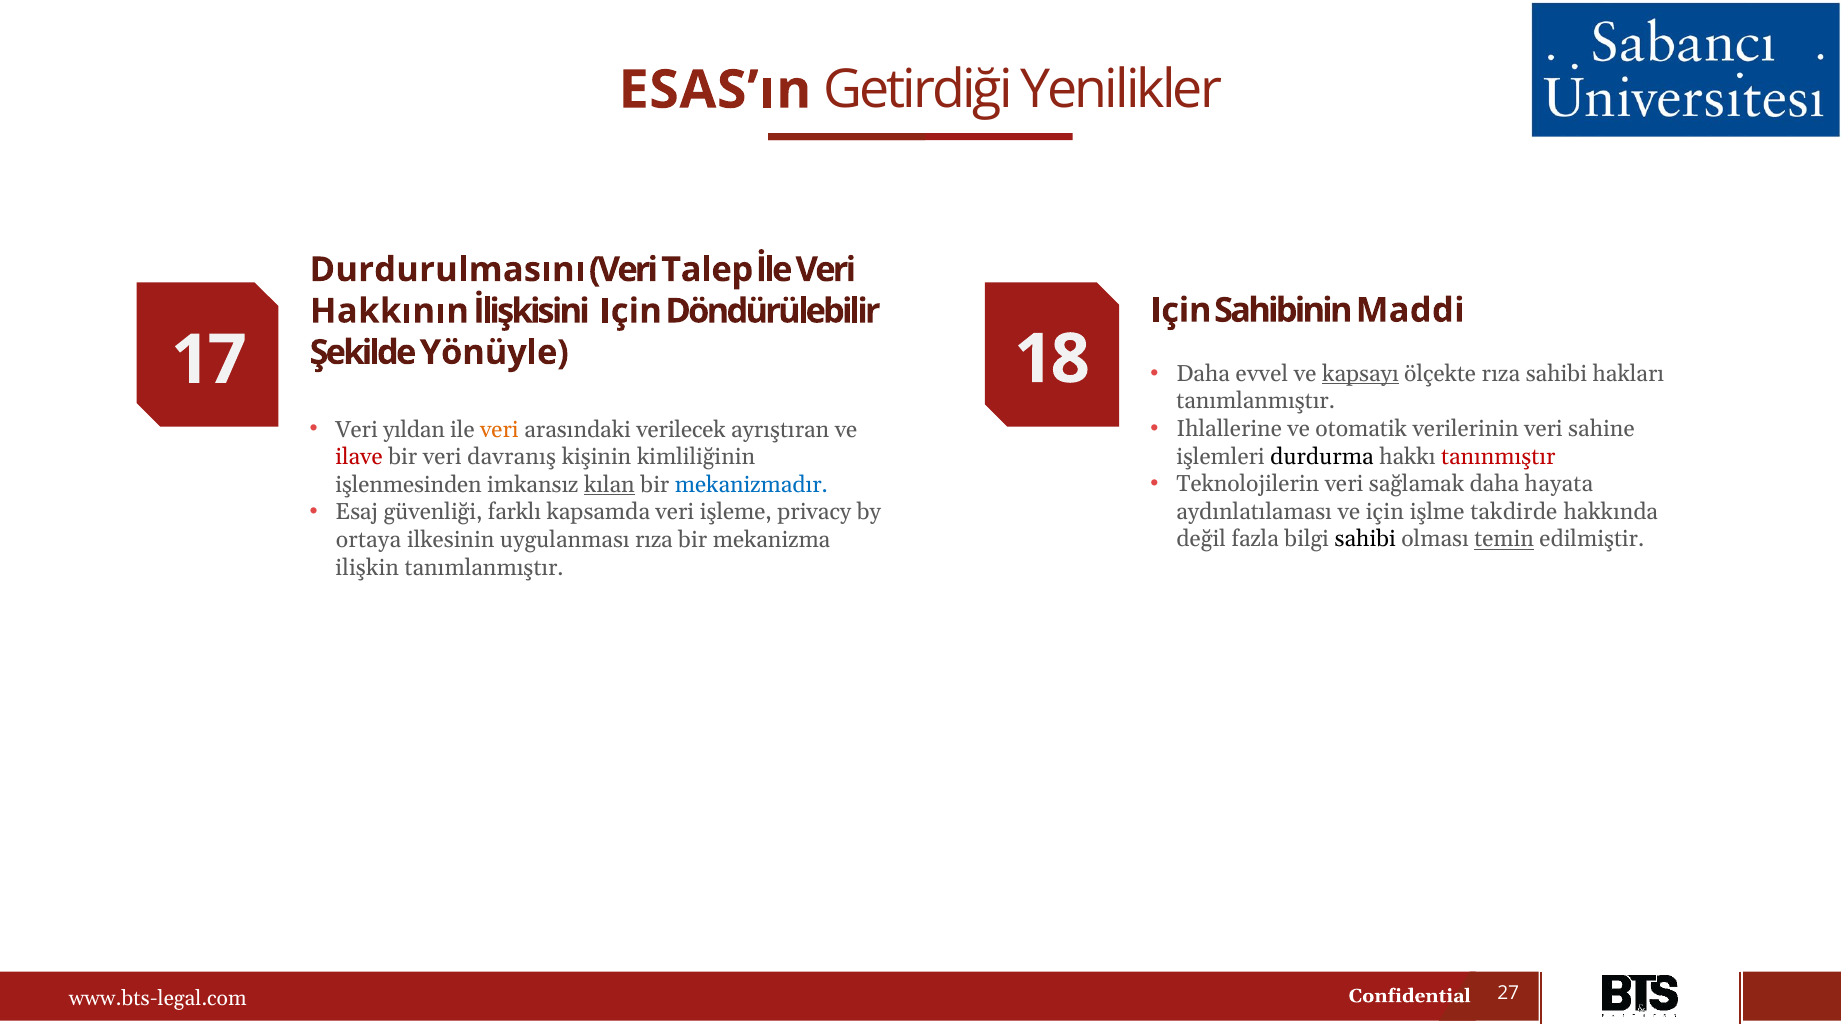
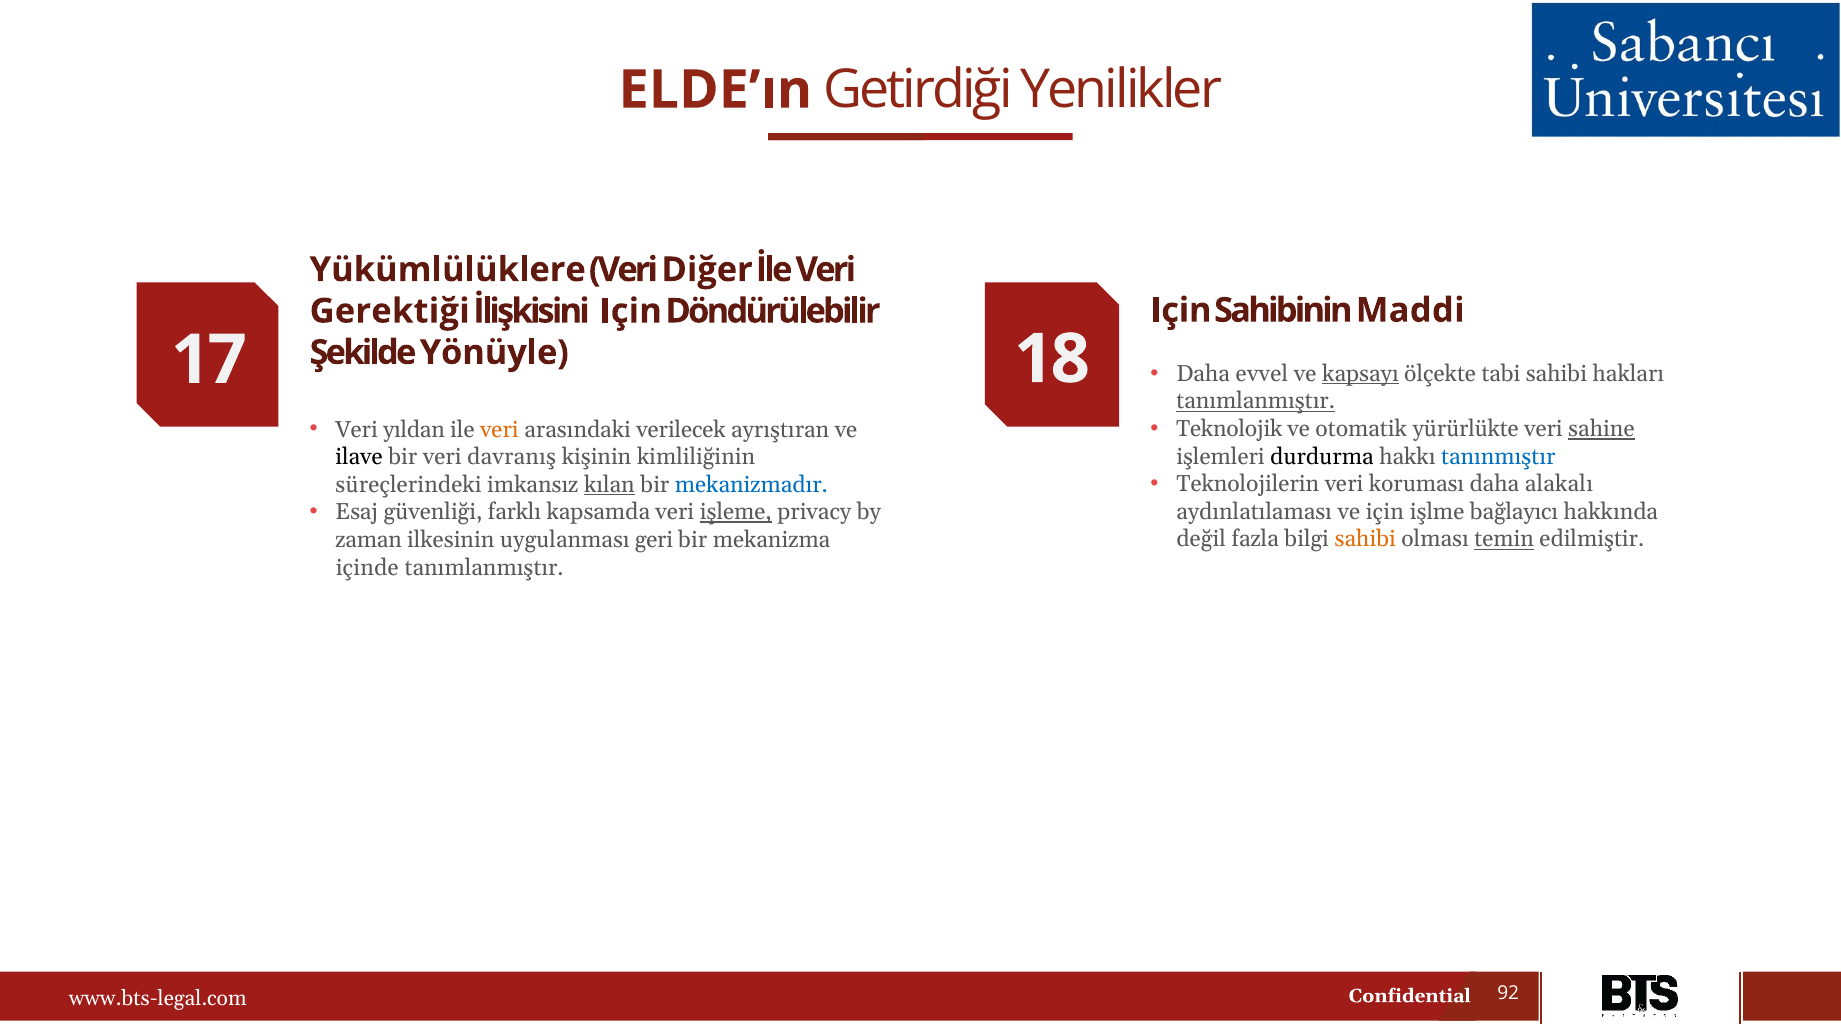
ESAS’ın: ESAS’ın -> ELDE’ın (715, 90)
Durdurulmasını: Durdurulmasını -> Yükümlülüklere (448, 270)
Talep: Talep -> Diğer (707, 270)
Hakkının: Hakkının -> Gerektiği (390, 311)
ölçekte rıza: rıza -> tabi (1501, 374)
tanımlanmıştır underline: none -> present (1256, 402)
Ihlallerine: Ihlallerine -> Teknolojik (1229, 429)
verilerinin: verilerinin -> yürürlükte (1466, 429)
sahine underline: none -> present (1601, 429)
tanınmıştır colour: red -> blue (1498, 457)
ilave colour: red -> black (359, 457)
sağlamak: sağlamak -> koruması (1417, 484)
hayata: hayata -> alakalı (1559, 484)
işlenmesinden: işlenmesinden -> süreçlerindeki (409, 485)
işleme underline: none -> present (736, 513)
takdirde: takdirde -> bağlayıcı (1514, 512)
sahibi colour: black -> orange (1365, 540)
ortaya: ortaya -> zaman (369, 540)
uygulanması rıza: rıza -> geri (654, 540)
ilişkin: ilişkin -> içinde (367, 568)
27: 27 -> 92 (1508, 994)
